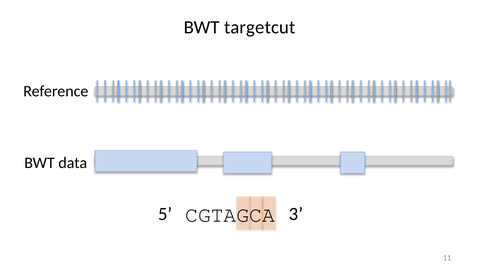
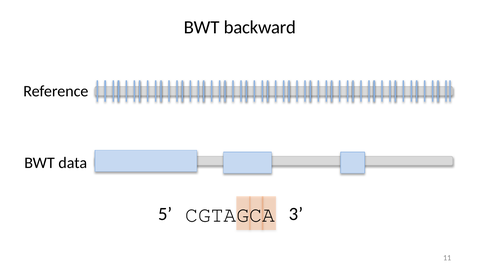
targetcut: targetcut -> backward (260, 27)
